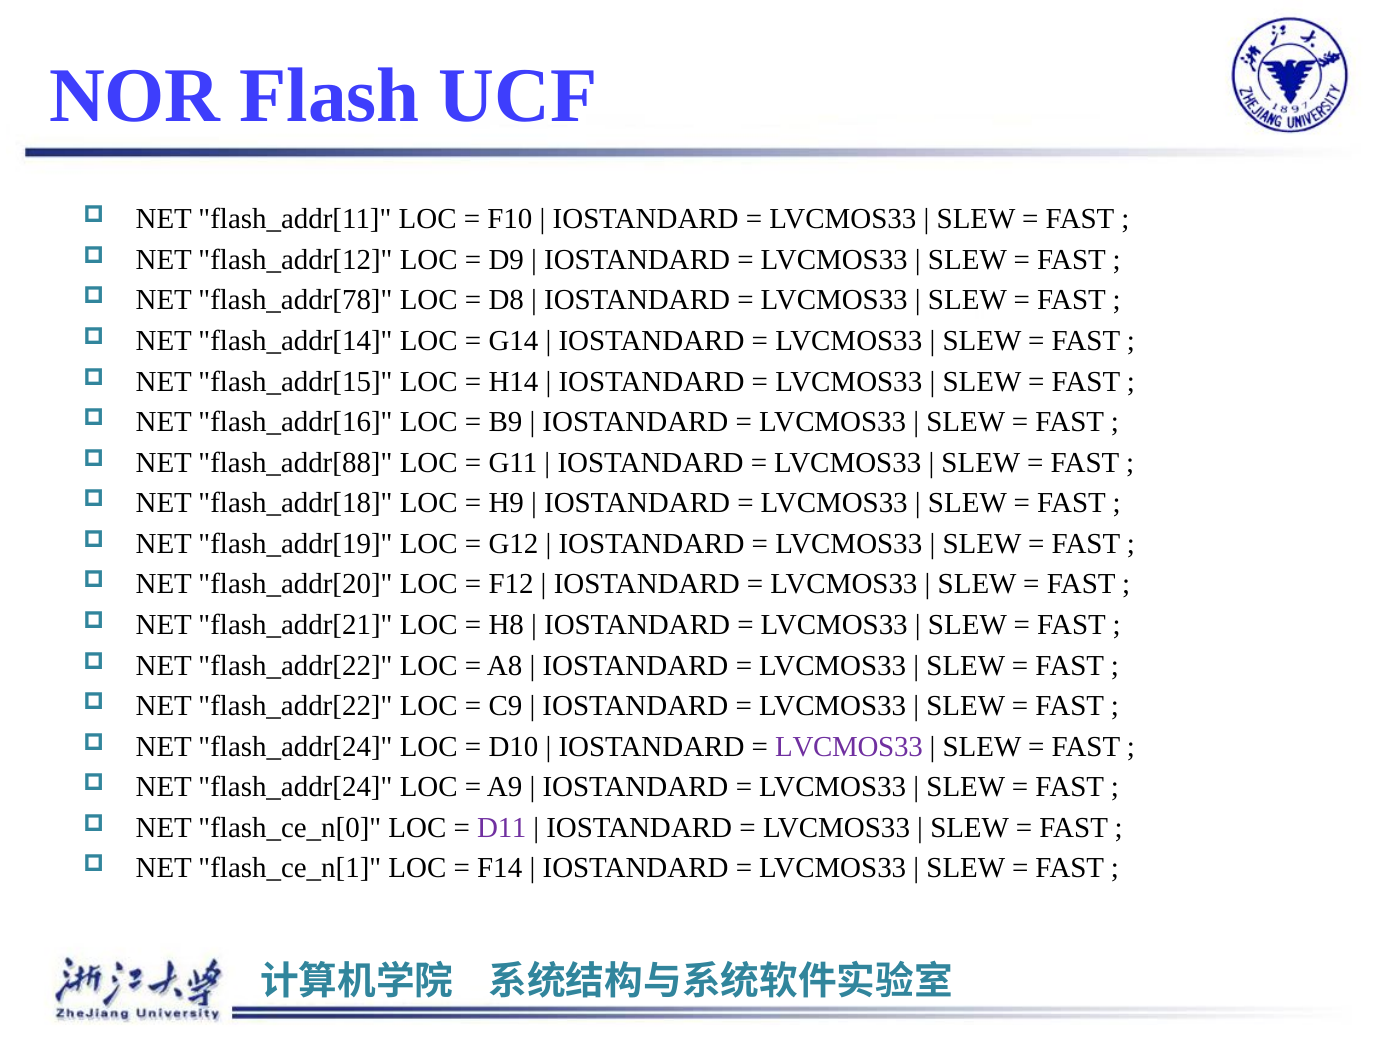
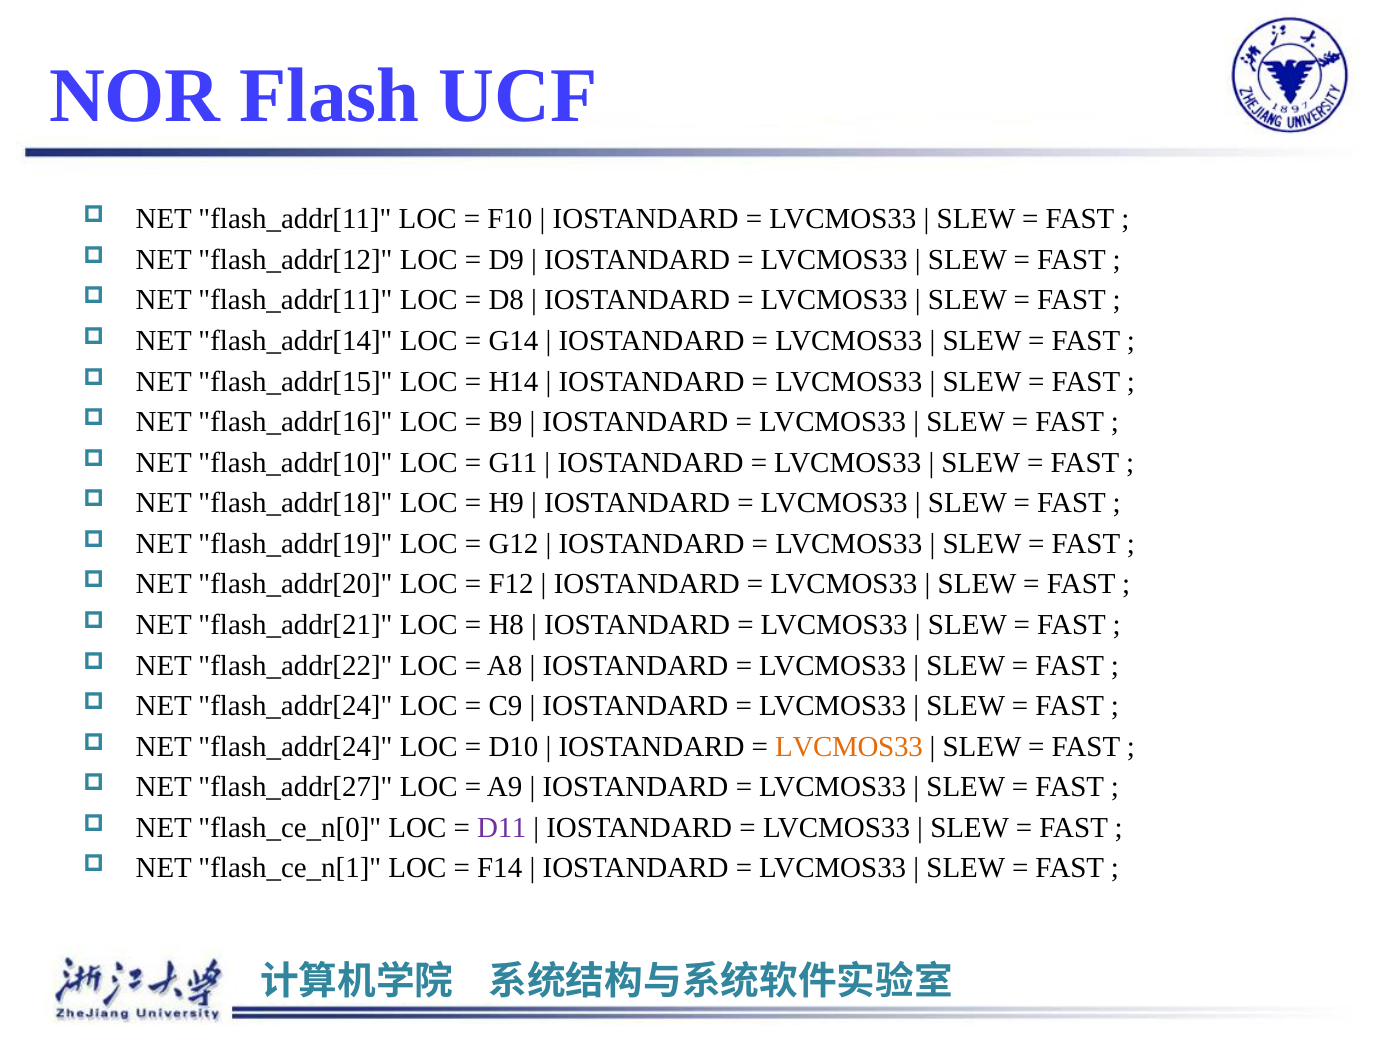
flash_addr[78: flash_addr[78 -> flash_addr[11 (295, 301)
flash_addr[88: flash_addr[88 -> flash_addr[10 (295, 463)
flash_addr[22: flash_addr[22 -> flash_addr[24 (295, 706)
LVCMOS33 colour: purple -> orange (849, 747)
flash_addr[24: flash_addr[24 -> flash_addr[27 (295, 787)
